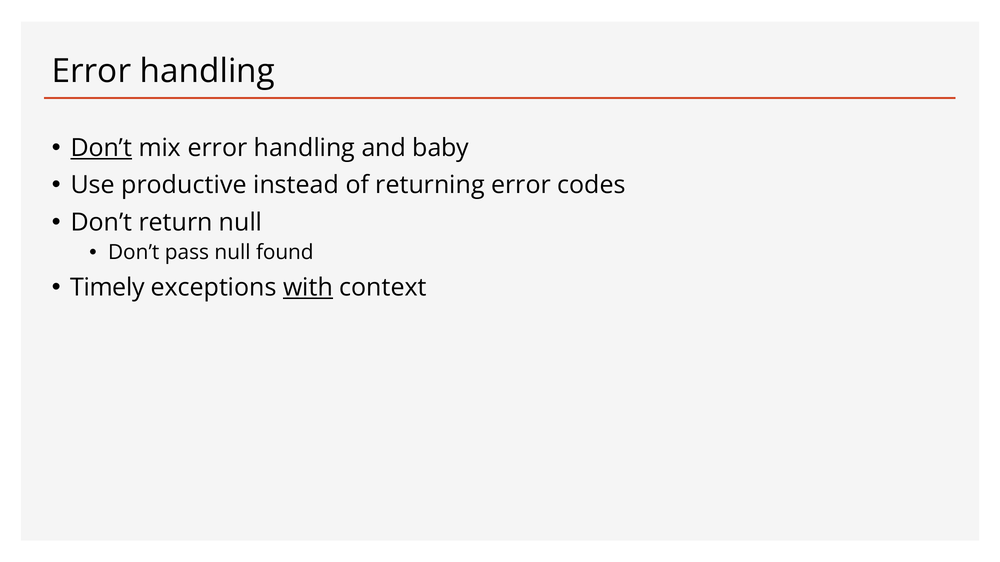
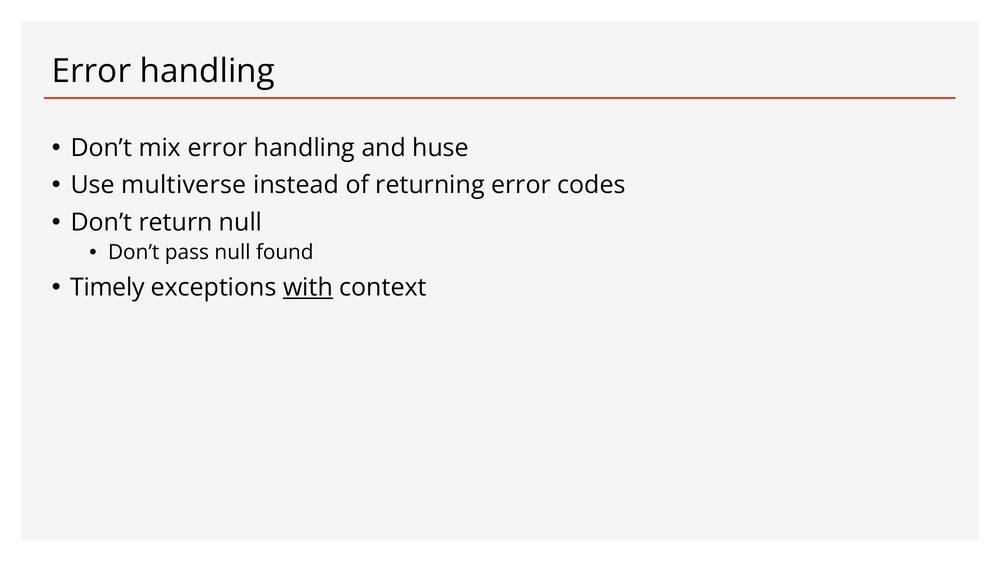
Don’t underline: present -> none (101, 148)
baby: baby -> huse (441, 148)
productive: productive -> multiverse (184, 185)
